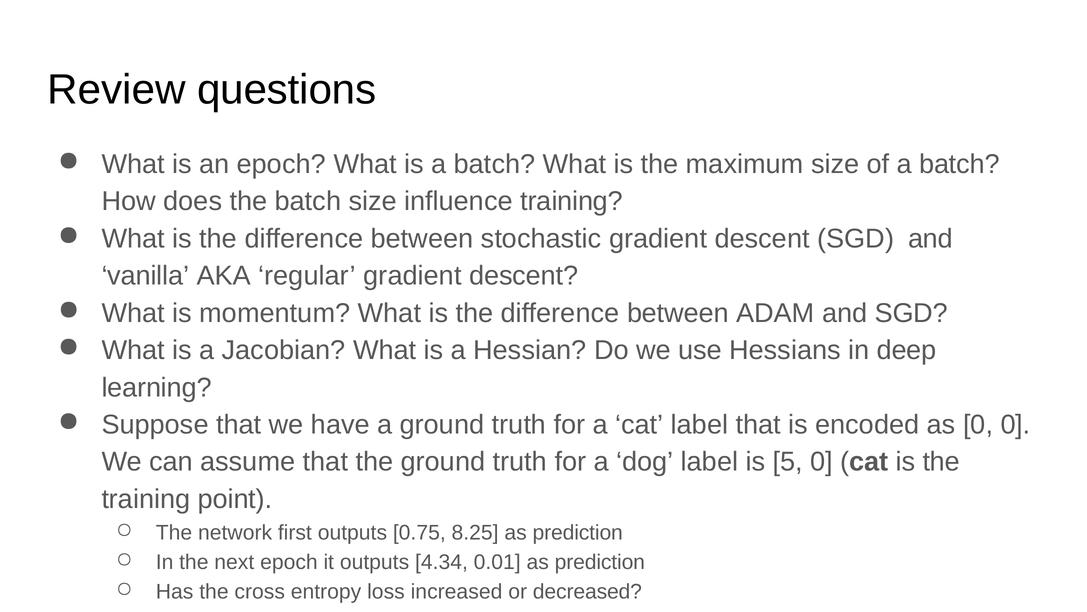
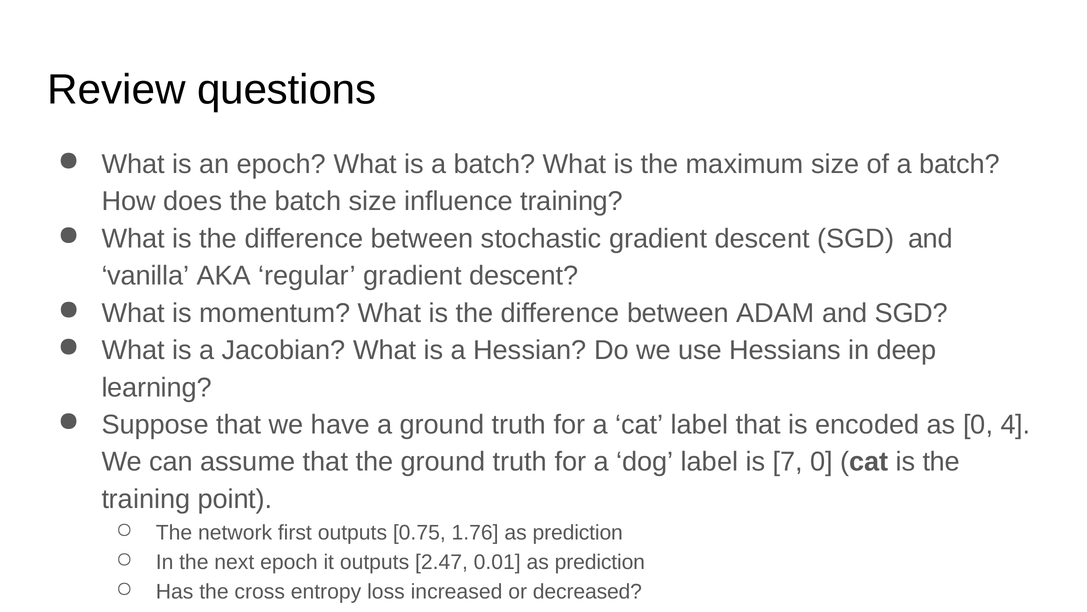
0 0: 0 -> 4 (1015, 424)
5: 5 -> 7 (788, 461)
8.25: 8.25 -> 1.76 (475, 532)
4.34: 4.34 -> 2.47 (441, 562)
